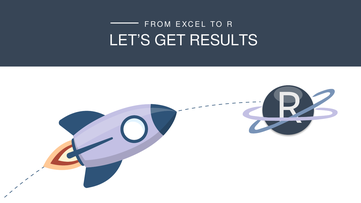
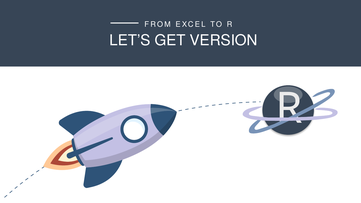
RESULTS: RESULTS -> VERSION (224, 40)
